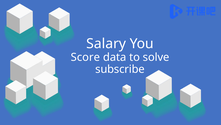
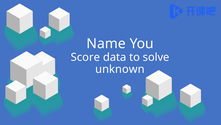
Salary: Salary -> Name (106, 43)
subscribe: subscribe -> unknown (120, 69)
